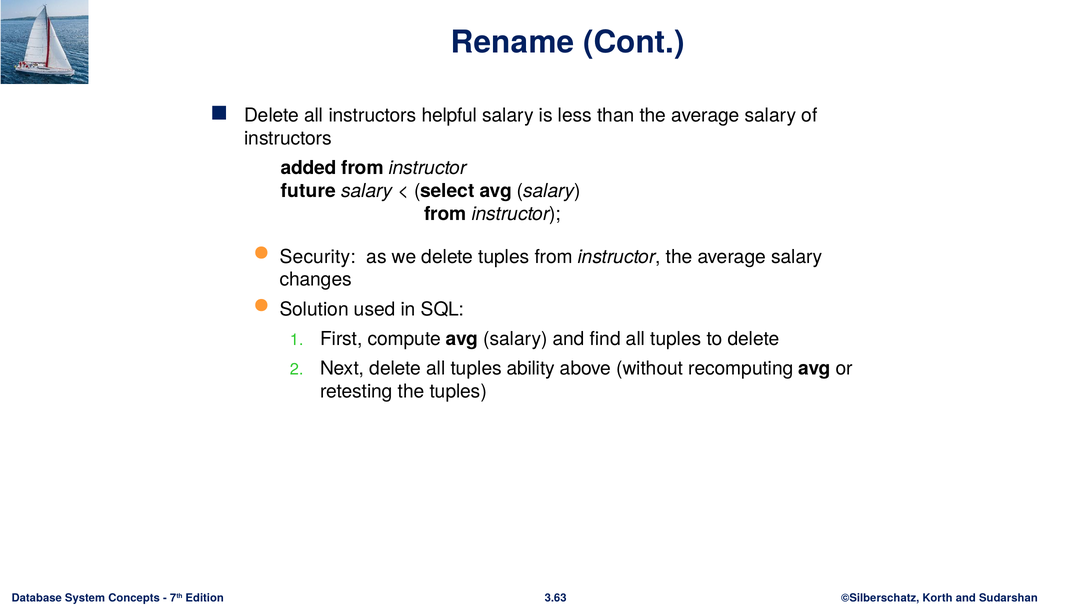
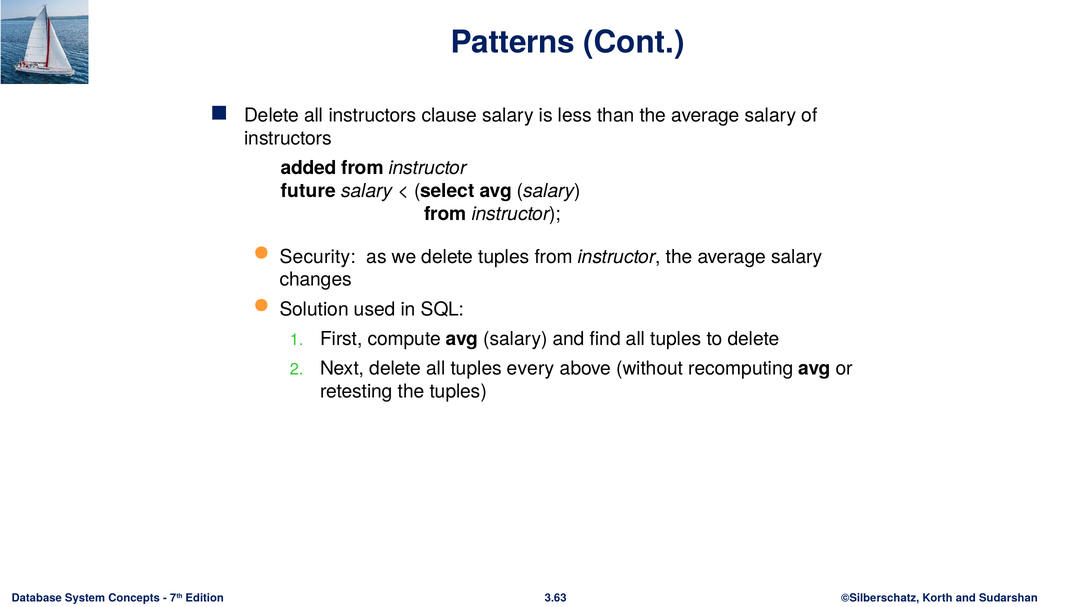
Rename: Rename -> Patterns (513, 42)
helpful: helpful -> clause (449, 115)
ability: ability -> every (531, 369)
